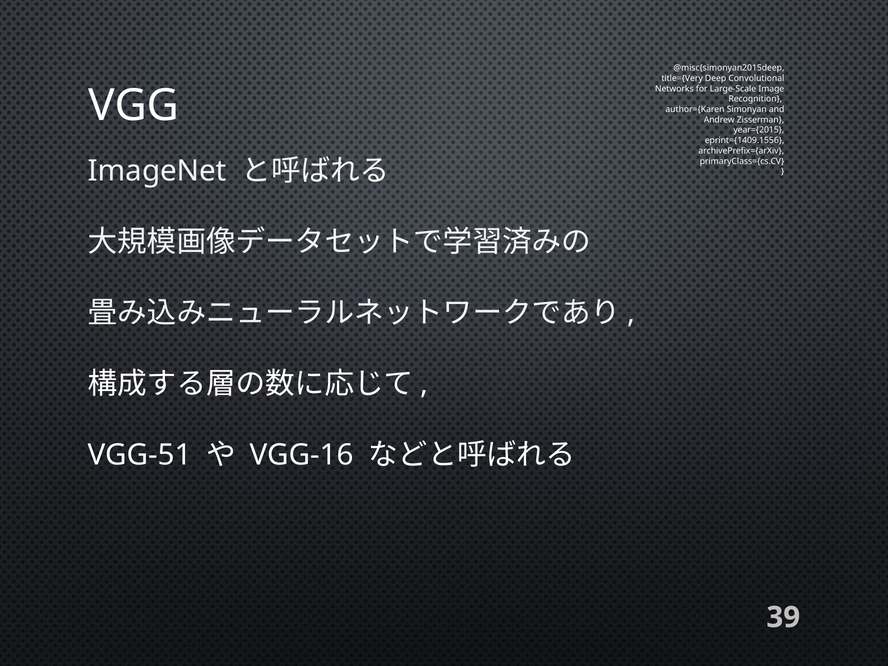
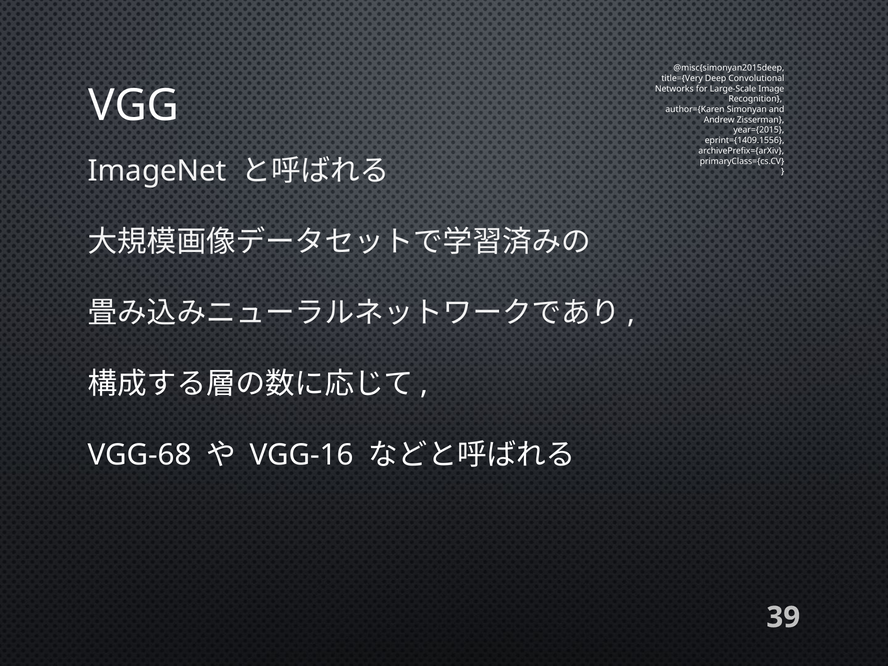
VGG-51: VGG-51 -> VGG-68 (140, 455)
